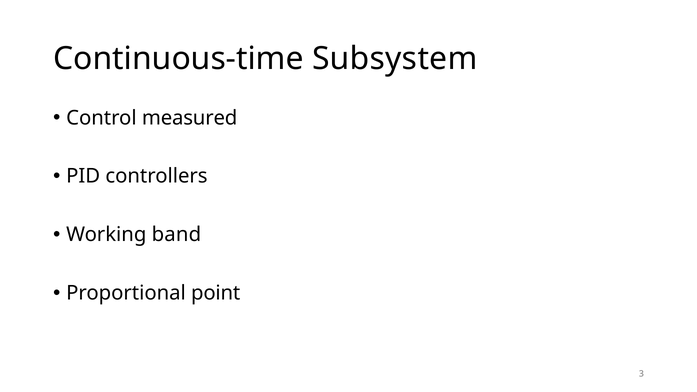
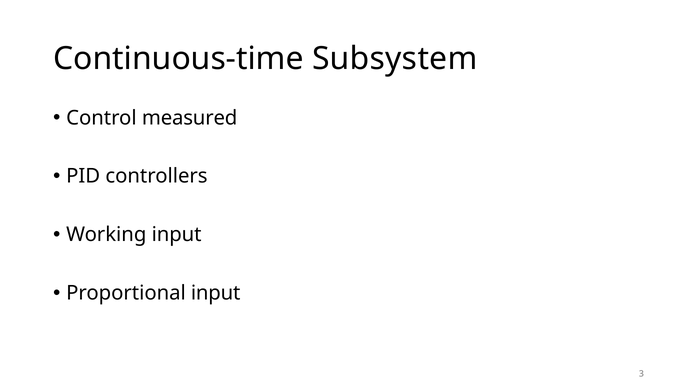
Working band: band -> input (177, 235)
Proportional point: point -> input (216, 293)
